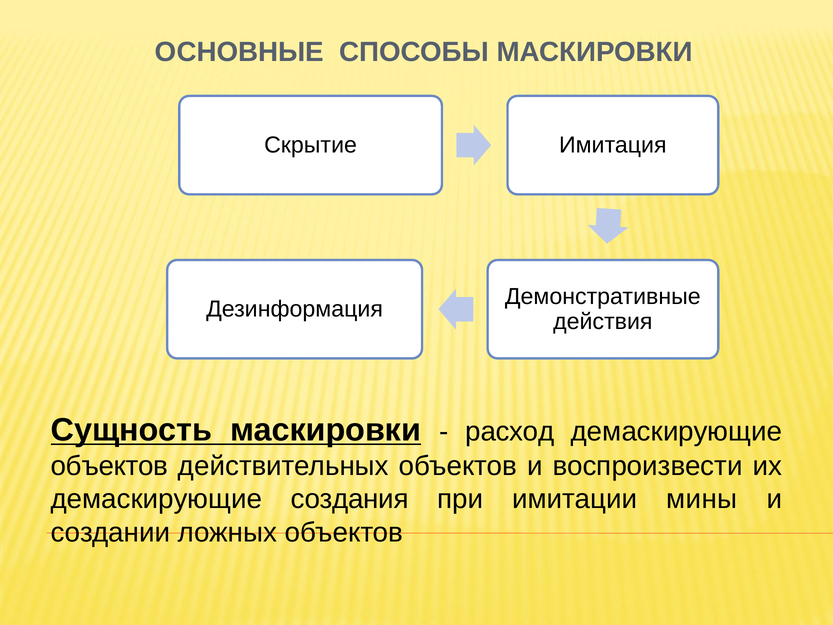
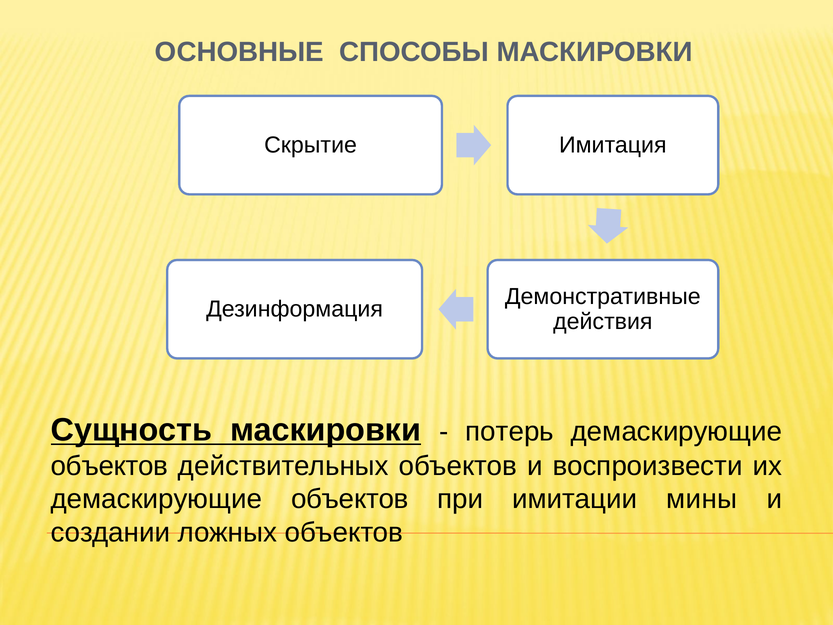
расход: расход -> потерь (510, 432)
создания: создания -> объектов (350, 499)
